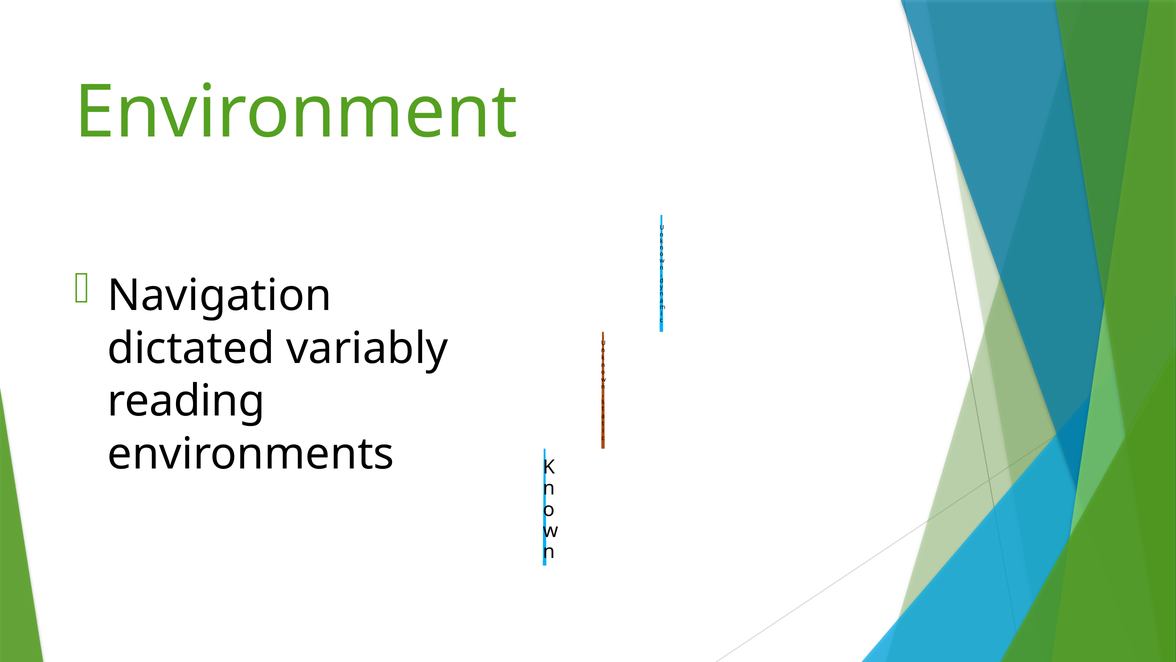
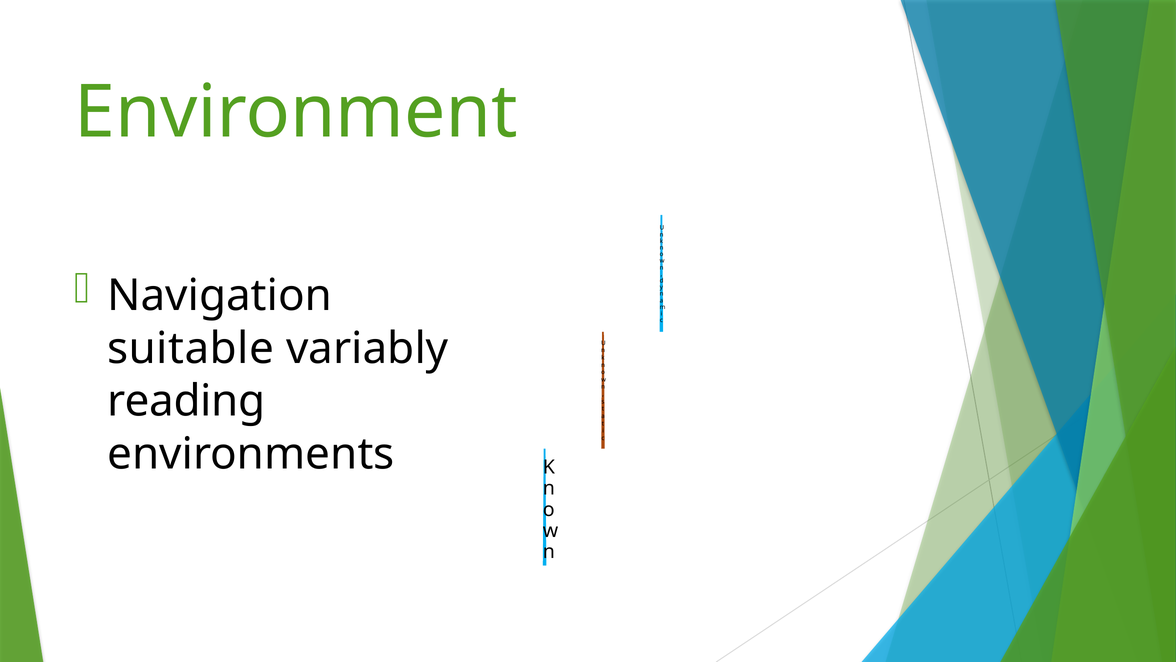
dictated: dictated -> suitable (191, 348)
